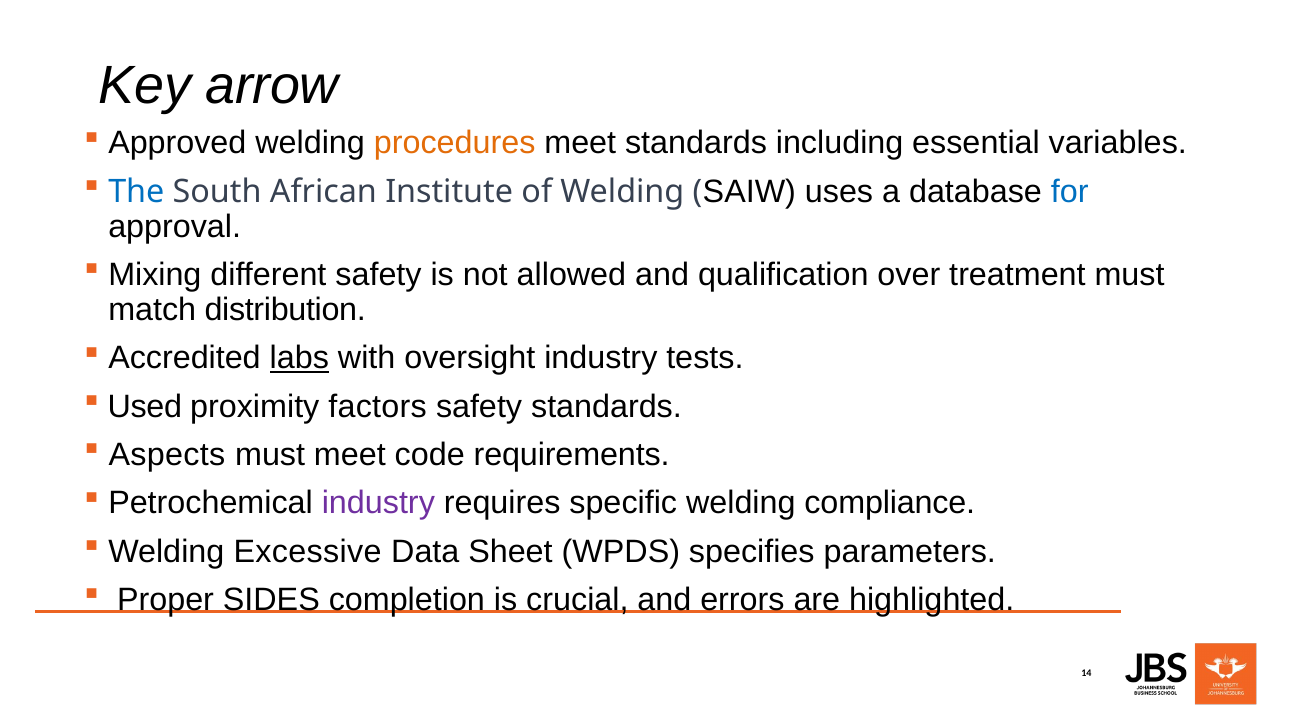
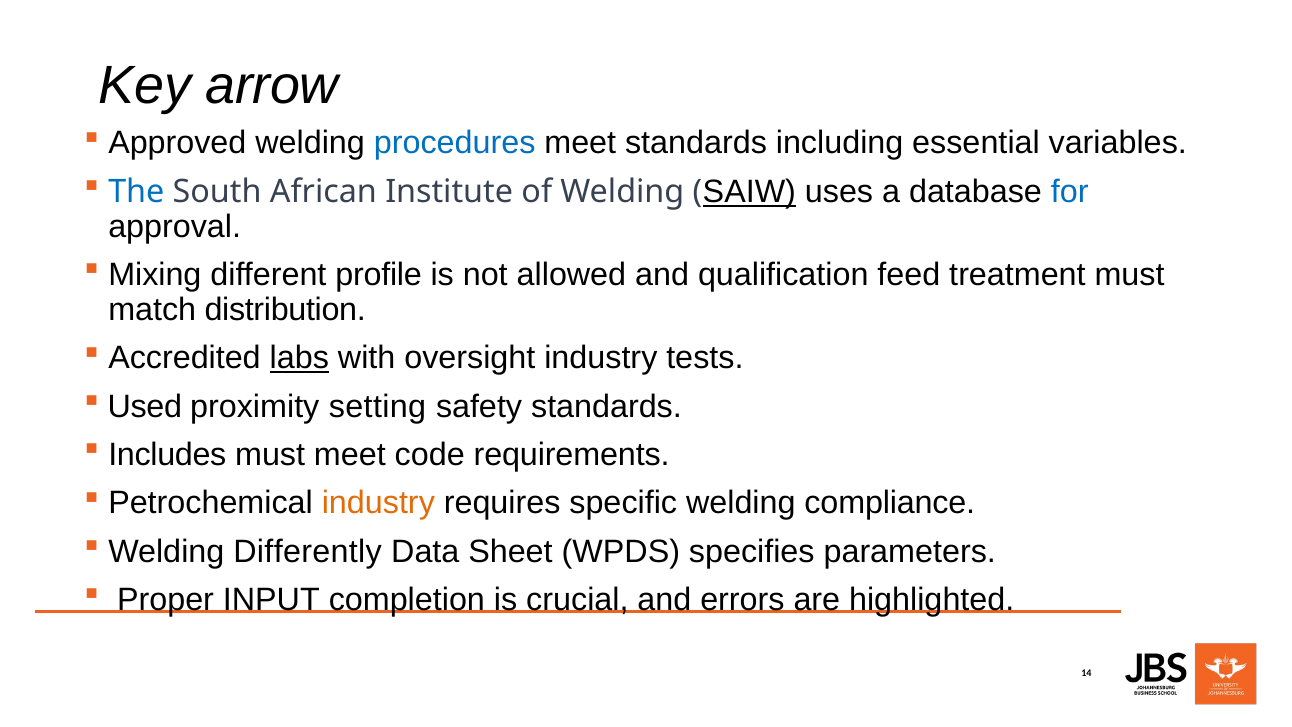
procedures colour: orange -> blue (455, 143)
SAIW underline: none -> present (749, 192)
different safety: safety -> profile (379, 275)
over: over -> feed (909, 275)
factors: factors -> setting (378, 406)
Aspects: Aspects -> Includes (167, 455)
industry colour: purple -> orange (378, 503)
Excessive: Excessive -> Differently (308, 551)
SIDES: SIDES -> INPUT (271, 600)
